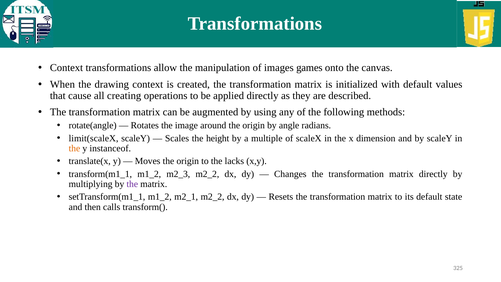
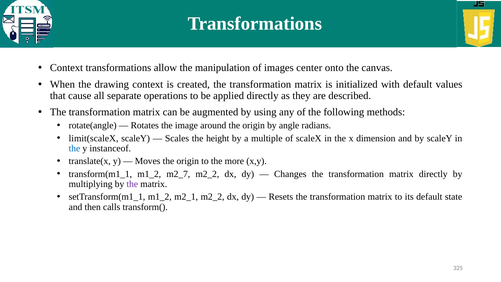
games: games -> center (309, 68)
creating: creating -> separate (124, 96)
the colour: orange -> blue (74, 148)
lacks: lacks -> more (234, 161)
m2_3: m2_3 -> m2_7 (178, 174)
